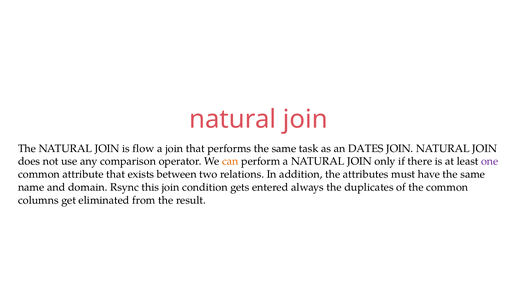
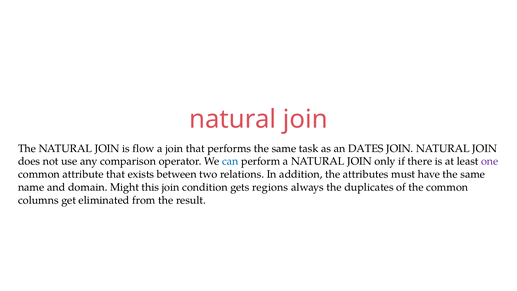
can colour: orange -> blue (230, 161)
Rsync: Rsync -> Might (125, 187)
entered: entered -> regions (270, 187)
